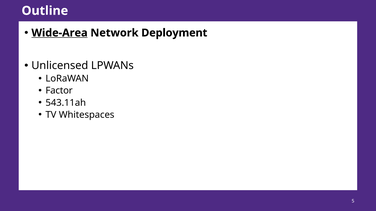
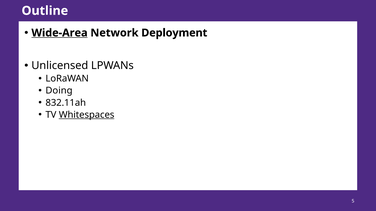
Factor: Factor -> Doing (59, 91)
543.11ah: 543.11ah -> 832.11ah (66, 103)
Whitespaces underline: none -> present (87, 115)
